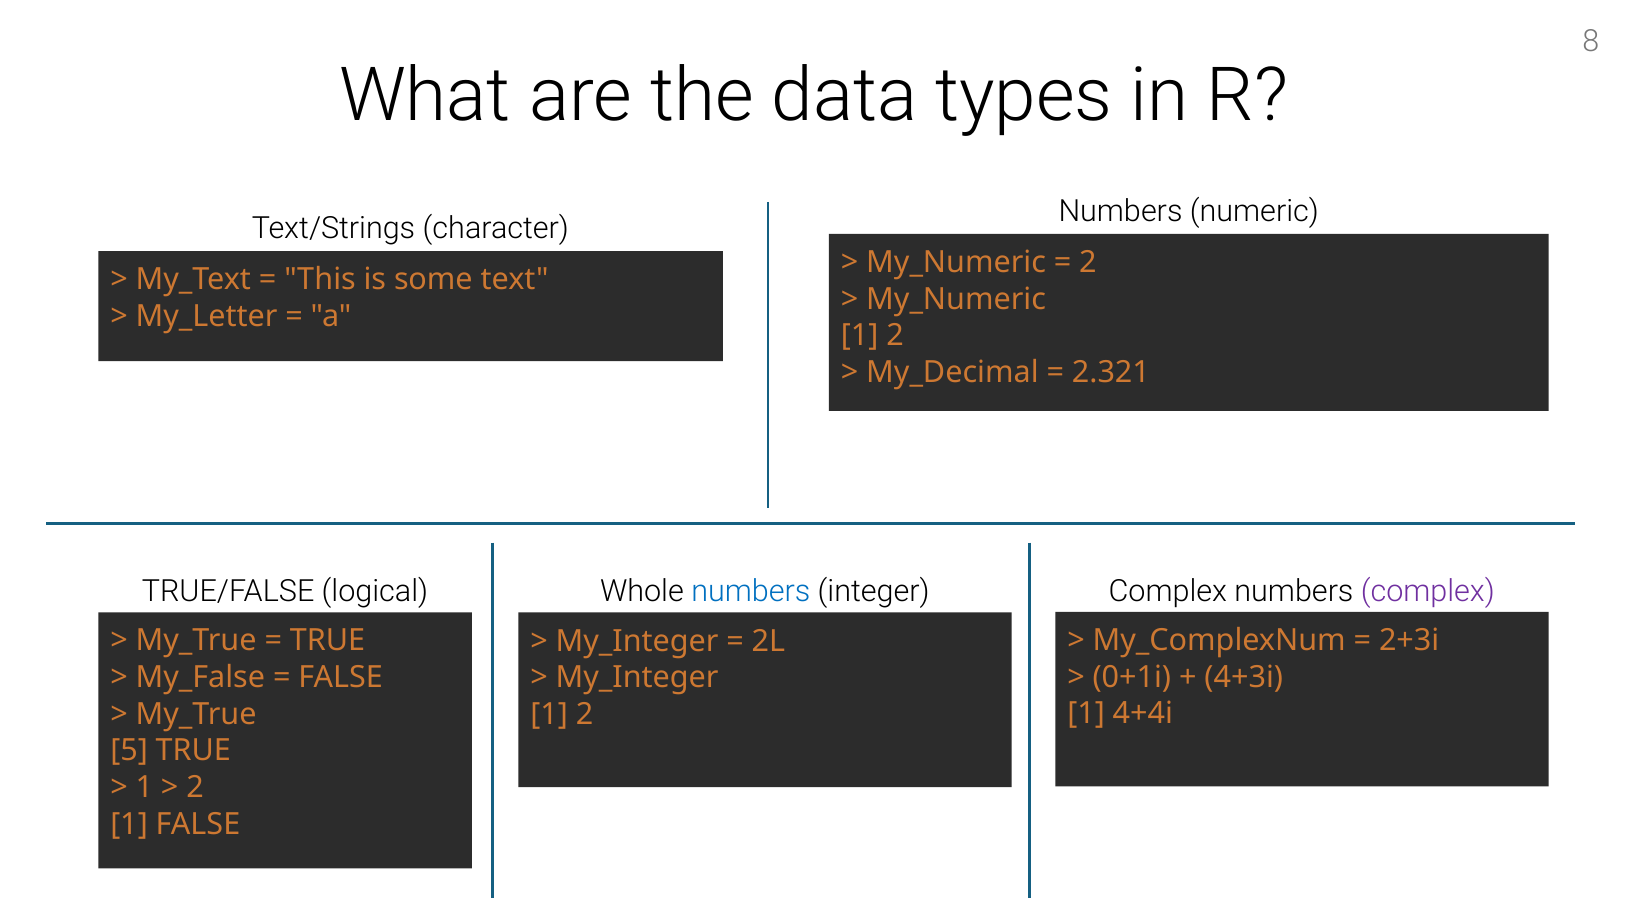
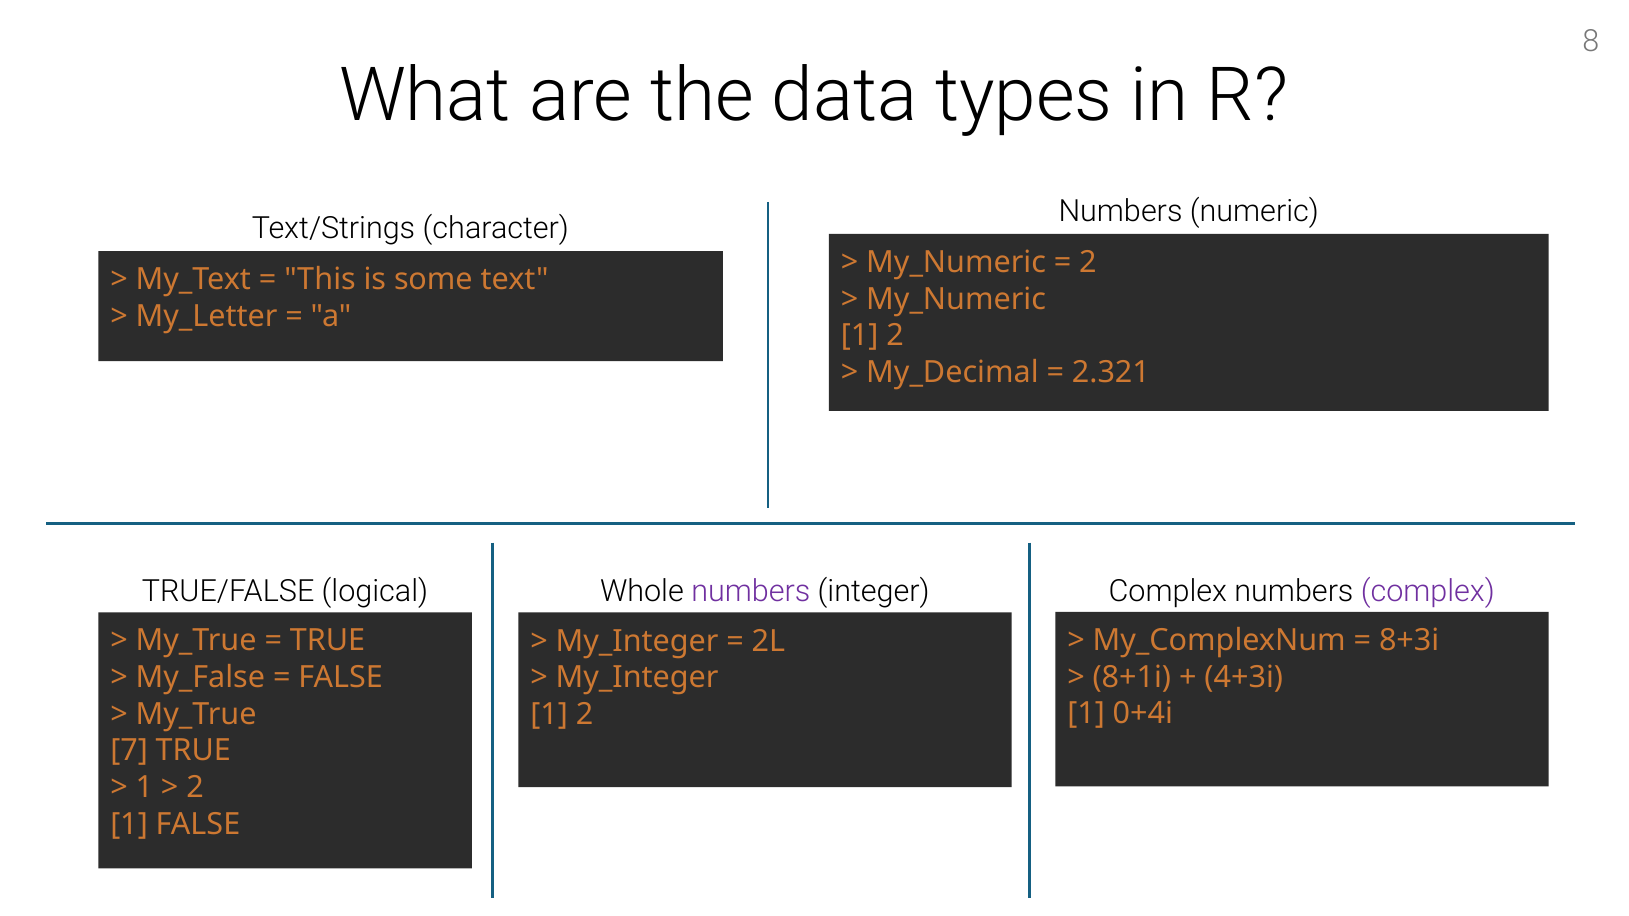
numbers colour: blue -> purple (751, 591)
2+3i: 2+3i -> 8+3i (1409, 641)
0+1i: 0+1i -> 8+1i (1132, 677)
4+4i: 4+4i -> 0+4i (1143, 714)
5: 5 -> 7 (129, 751)
